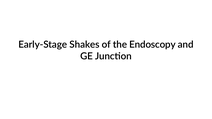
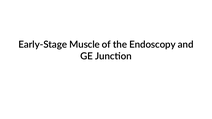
Shakes: Shakes -> Muscle (85, 45)
